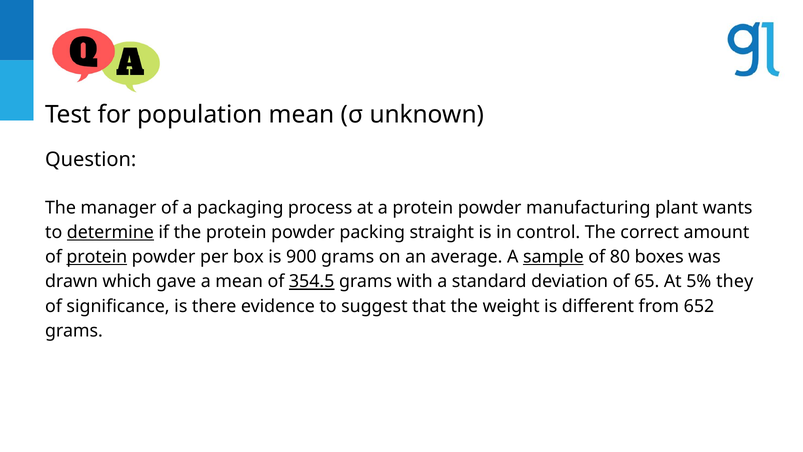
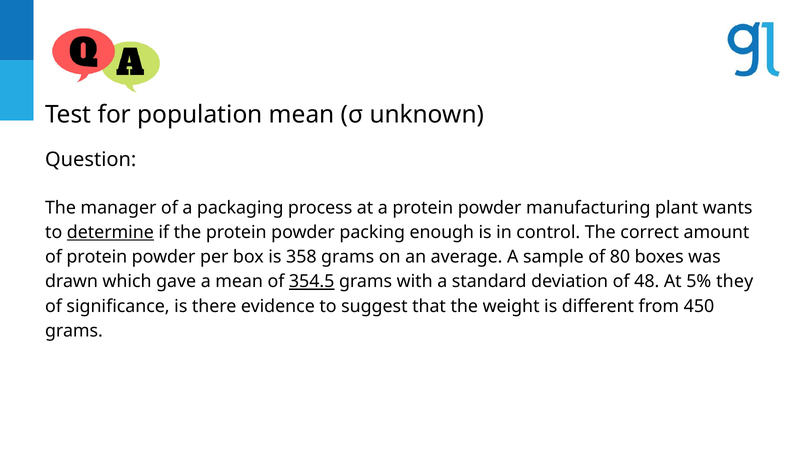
straight: straight -> enough (442, 232)
protein underline: present -> none (97, 257)
900: 900 -> 358 (301, 257)
sample underline: present -> none (553, 257)
65: 65 -> 48 (647, 281)
652: 652 -> 450 (699, 306)
